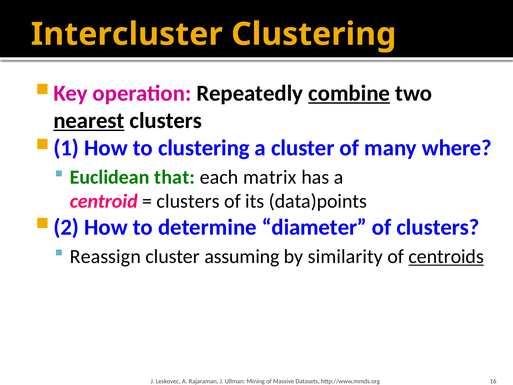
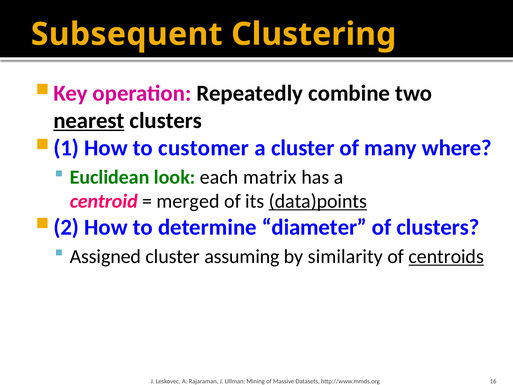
Intercluster: Intercluster -> Subsequent (127, 34)
combine underline: present -> none (349, 93)
to clustering: clustering -> customer (204, 148)
that: that -> look (175, 177)
clusters: clusters -> merged (188, 201)
data)points underline: none -> present (318, 201)
Reassign: Reassign -> Assigned (105, 256)
